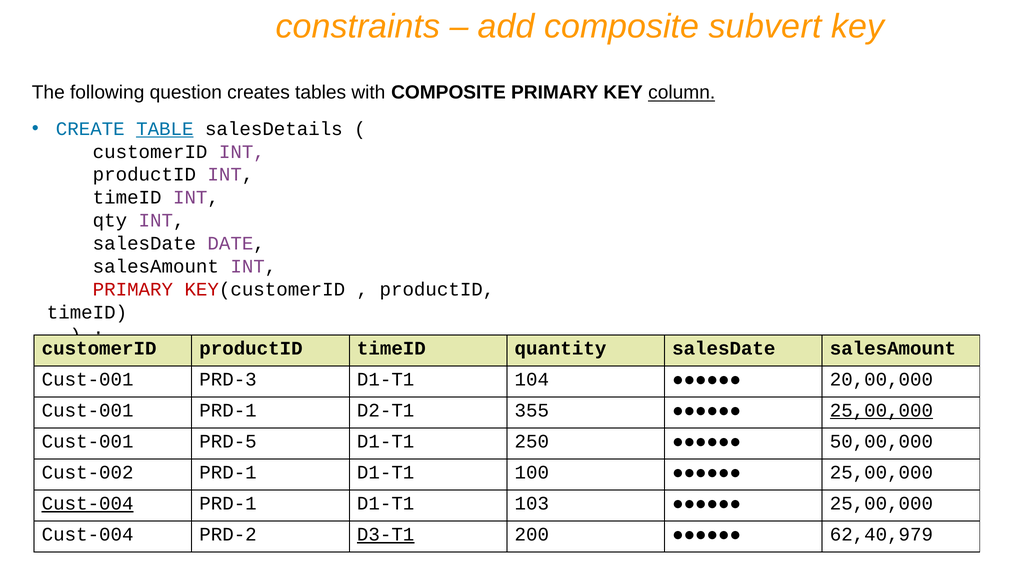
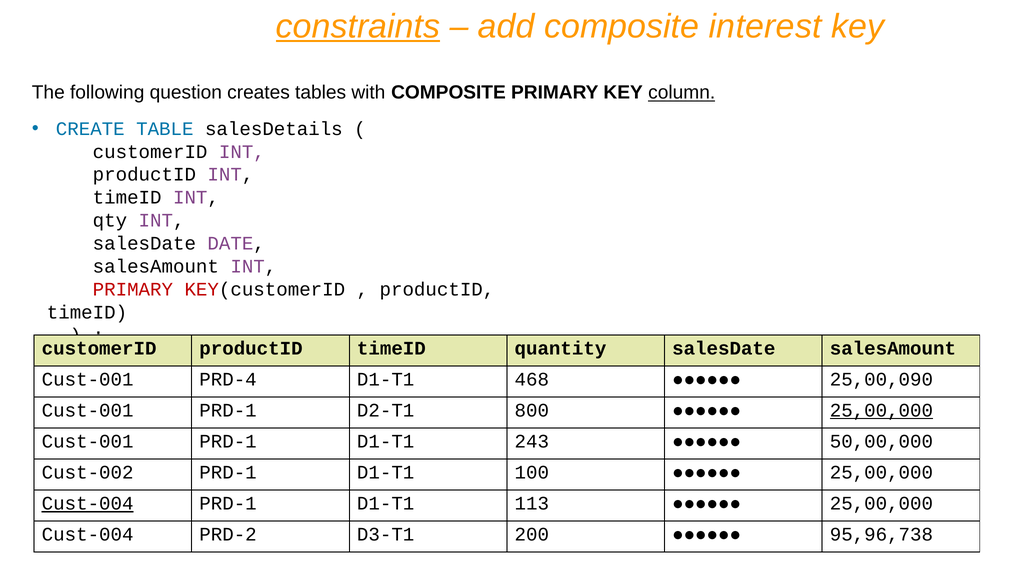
constraints underline: none -> present (358, 27)
subvert: subvert -> interest (765, 27)
TABLE underline: present -> none (165, 129)
PRD-3: PRD-3 -> PRD-4 (228, 379)
104: 104 -> 468 (532, 379)
20,00,000: 20,00,000 -> 25,00,090 (881, 379)
355: 355 -> 800 (532, 410)
PRD-5: PRD-5 -> PRD-1 (228, 441)
250: 250 -> 243 (532, 441)
103: 103 -> 113 (532, 503)
D3-T1 underline: present -> none (386, 534)
62,40,979: 62,40,979 -> 95,96,738 (881, 534)
